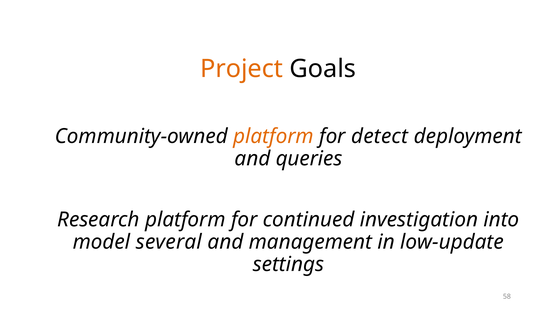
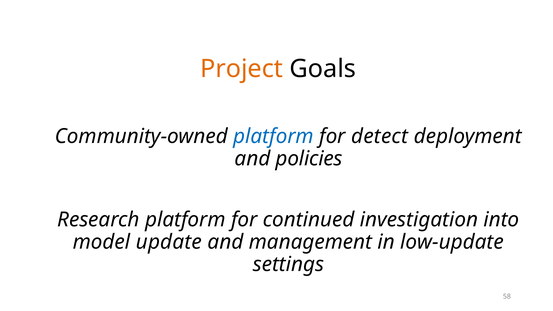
platform colour: orange -> blue (273, 136)
queries: queries -> policies (309, 159)
several: several -> update (169, 242)
